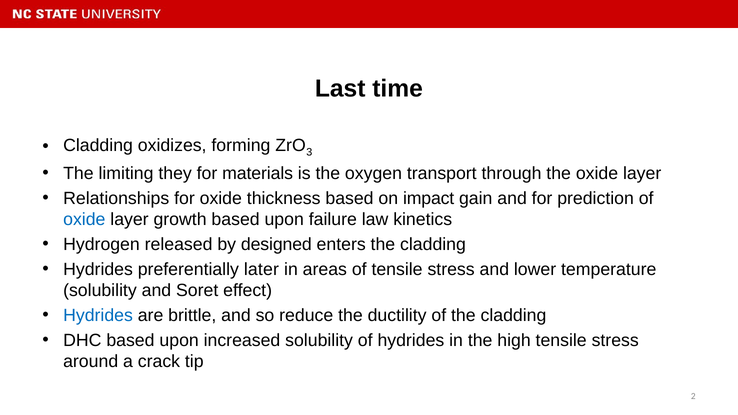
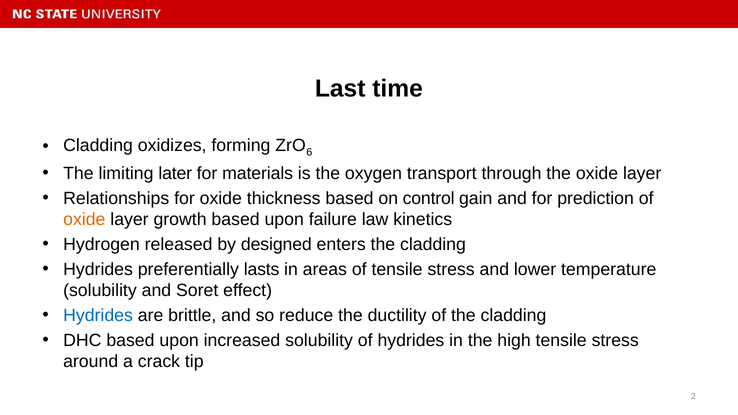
3: 3 -> 6 (309, 152)
they: they -> later (175, 174)
impact: impact -> control (429, 198)
oxide colour: blue -> orange (84, 220)
later: later -> lasts (262, 269)
